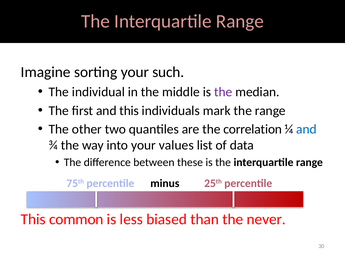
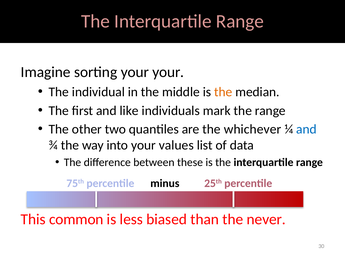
your such: such -> your (168, 72)
the colour: purple -> orange (223, 92)
and this: this -> like (129, 111)
correlation: correlation -> whichever (253, 130)
